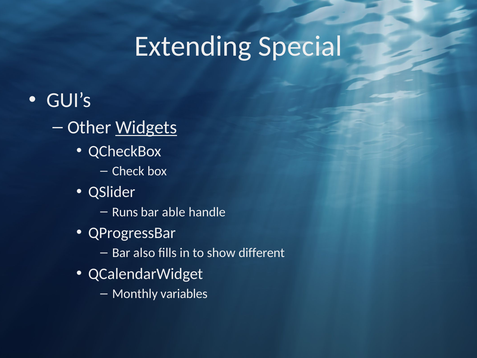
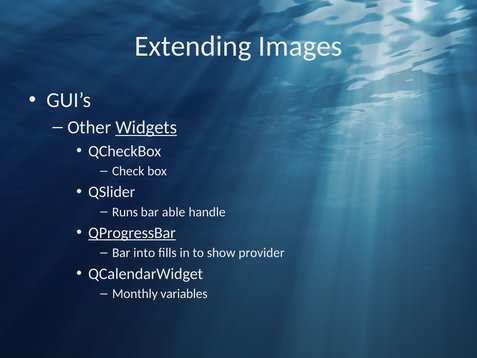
Special: Special -> Images (300, 46)
QProgressBar underline: none -> present (132, 233)
also: also -> into (144, 253)
different: different -> provider (262, 253)
